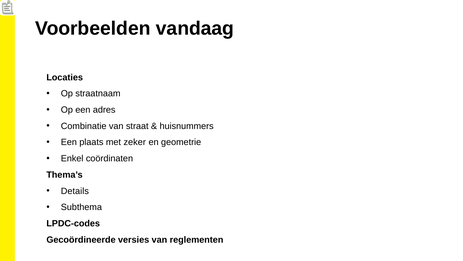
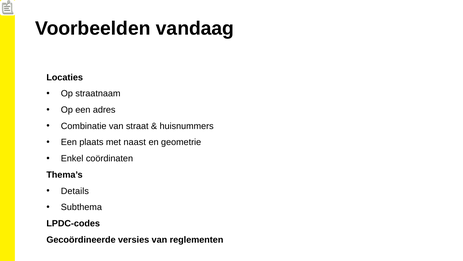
zeker: zeker -> naast (135, 142)
